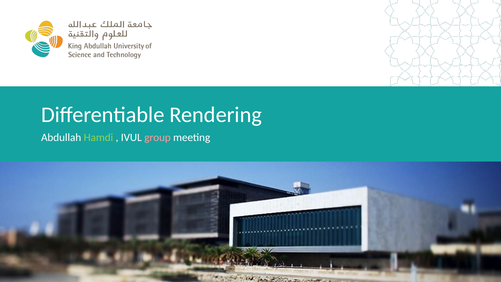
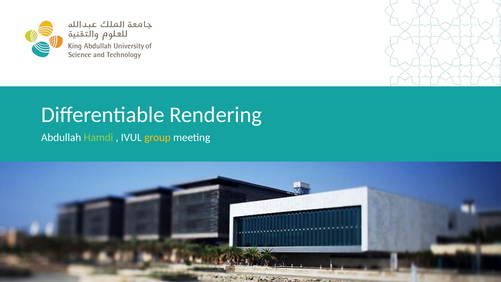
group colour: pink -> yellow (158, 137)
